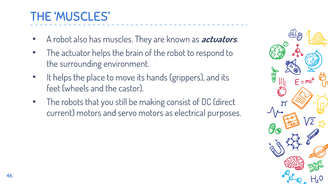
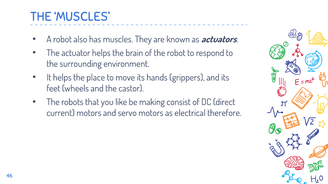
still: still -> like (121, 102)
purposes: purposes -> therefore (224, 113)
